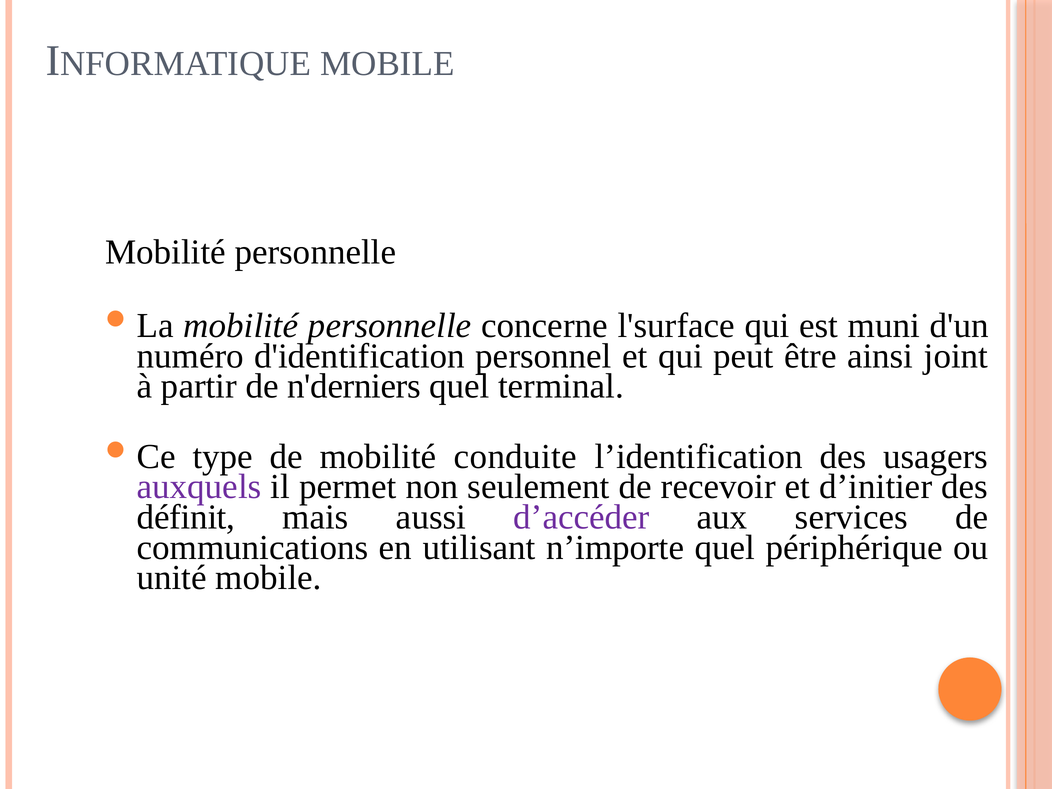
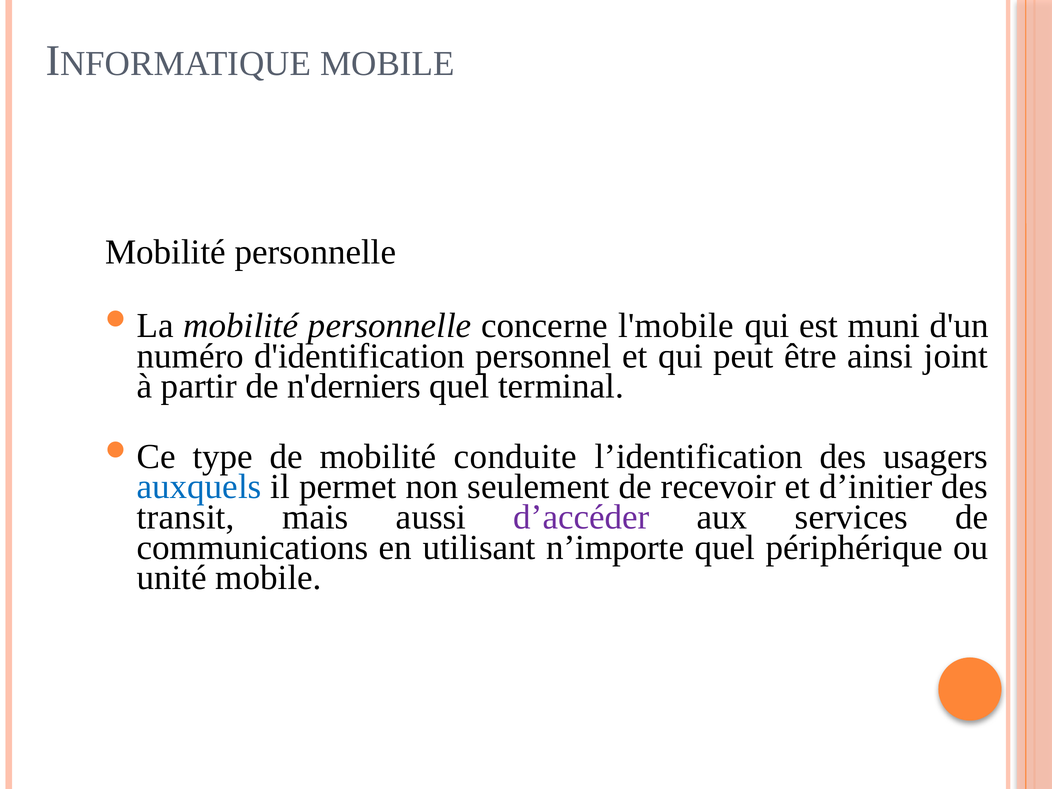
l'surface: l'surface -> l'mobile (676, 326)
auxquels colour: purple -> blue (199, 487)
définit: définit -> transit (186, 517)
